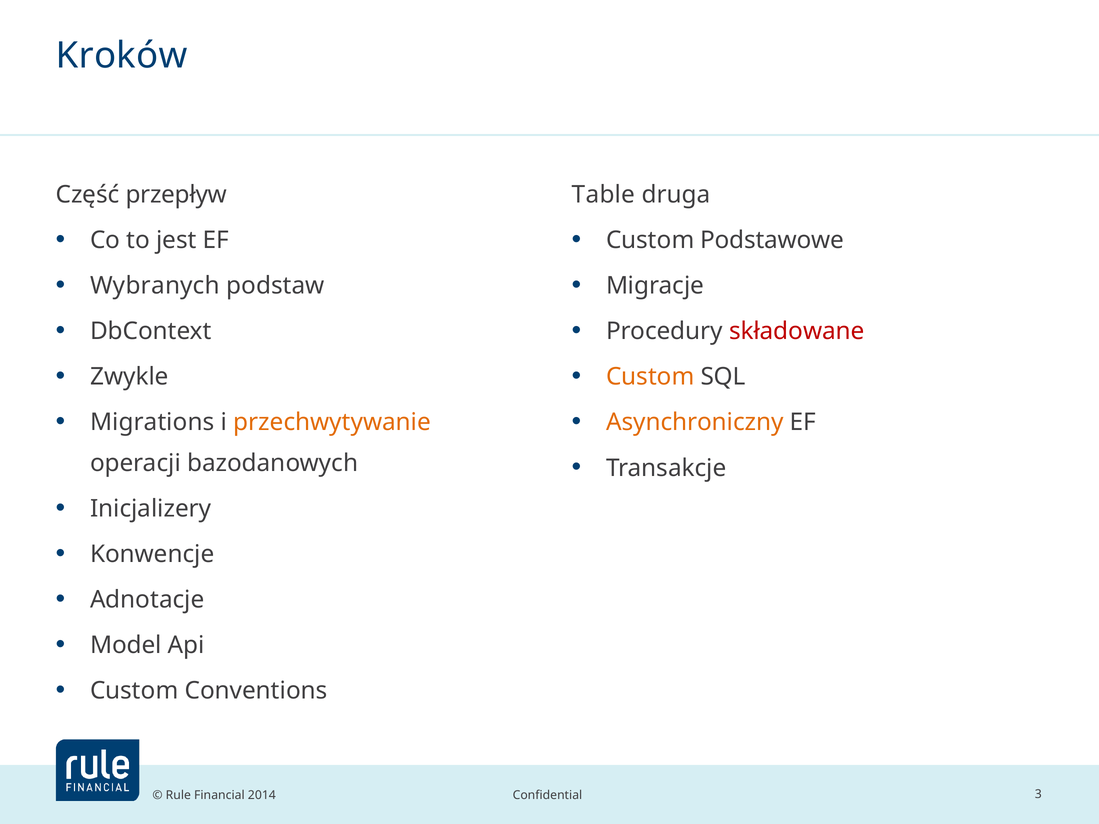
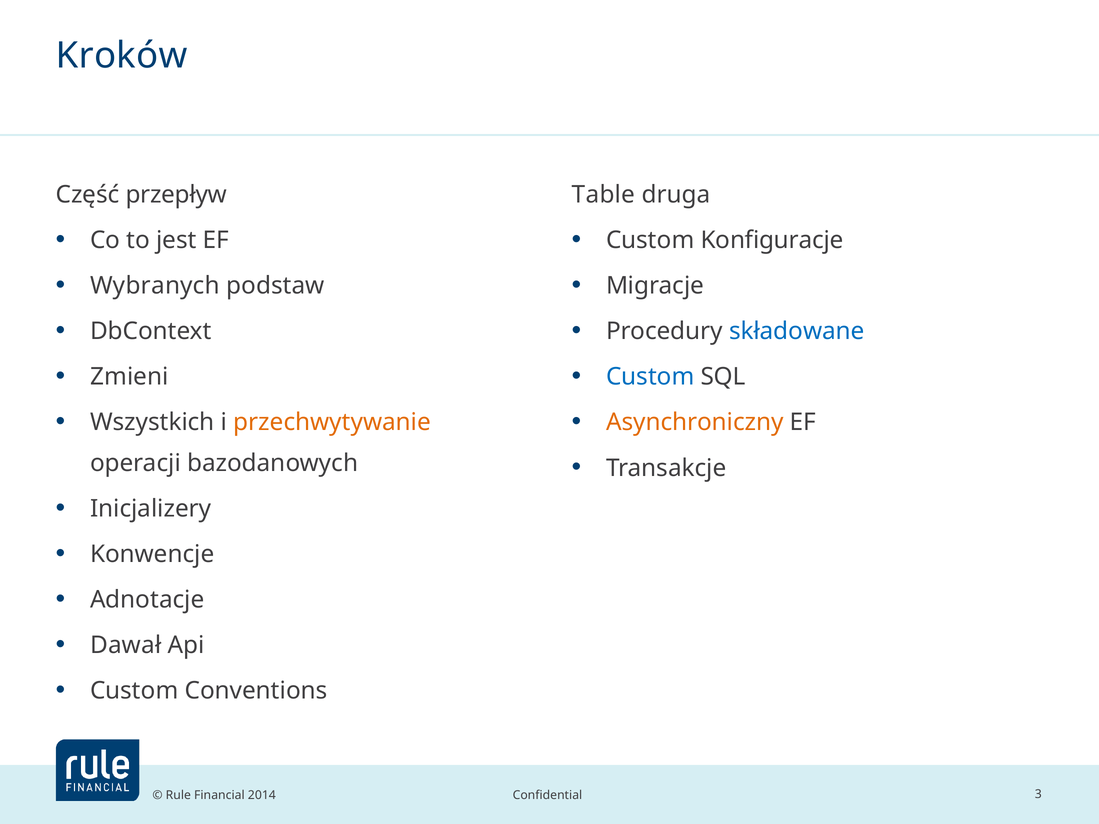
Podstawowe: Podstawowe -> Konfiguracje (772, 240)
składowane colour: red -> blue (797, 331)
Zwykle: Zwykle -> Zmieni (129, 377)
Custom colour: orange -> blue (650, 377)
Migrations: Migrations -> Wszystkich (152, 422)
Model: Model -> Dawał (126, 645)
